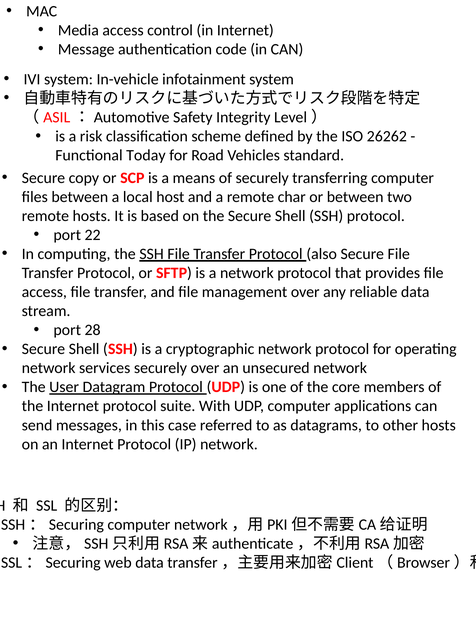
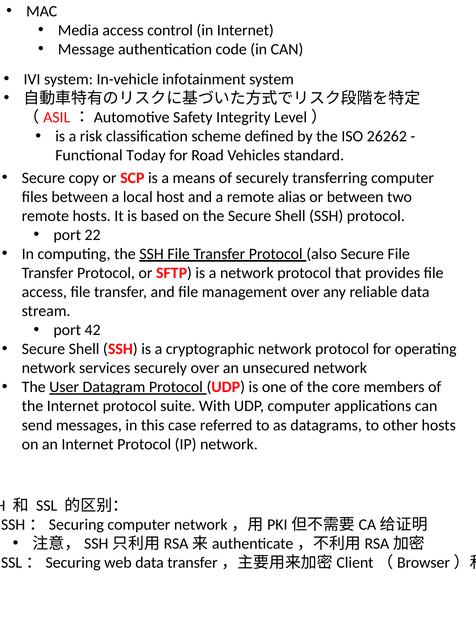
char: char -> alias (292, 197)
28: 28 -> 42 (93, 330)
